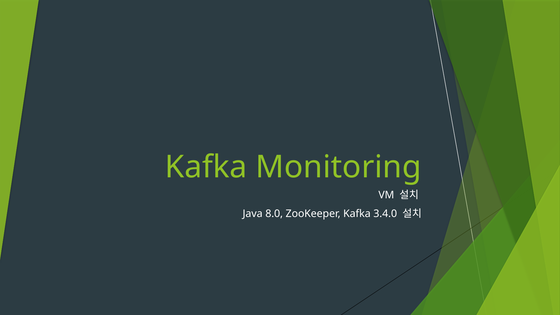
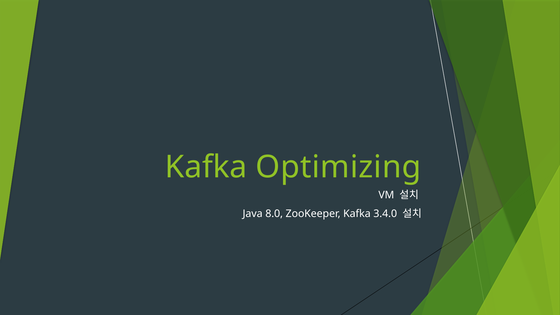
Monitoring: Monitoring -> Optimizing (338, 167)
